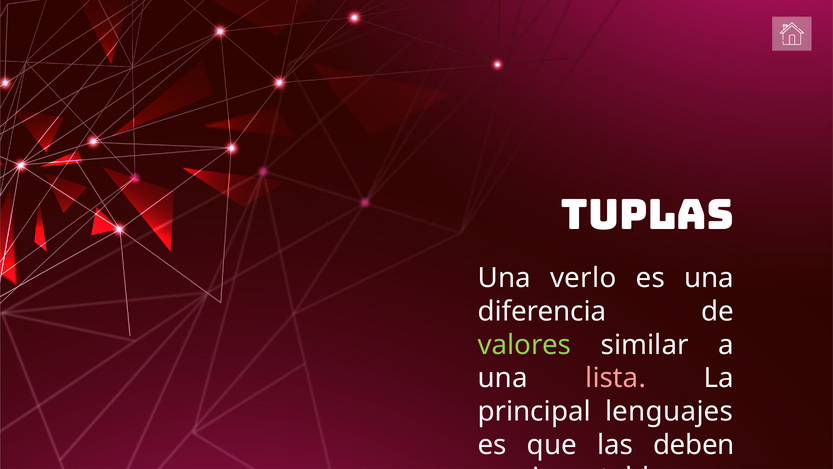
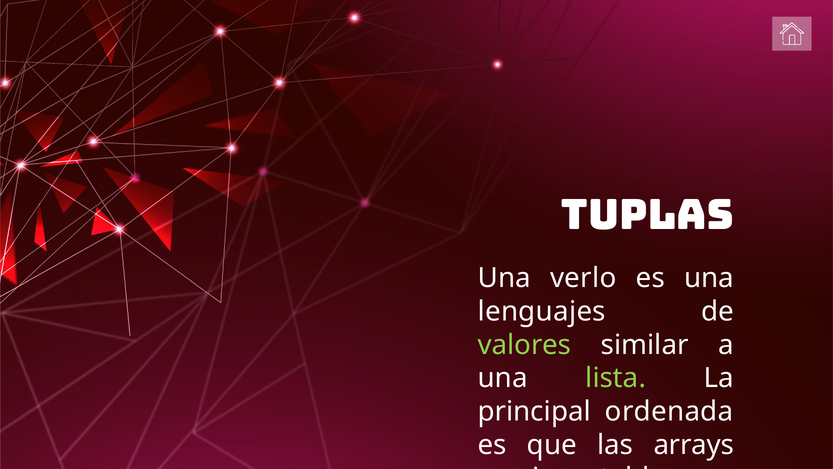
diferencia: diferencia -> lenguajes (542, 311)
lista colour: pink -> light green (616, 378)
lenguajes: lenguajes -> ordenada (669, 411)
deben: deben -> arrays (694, 445)
